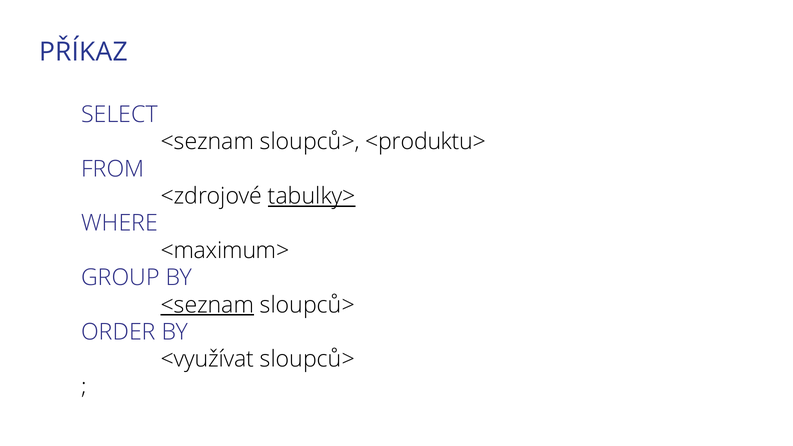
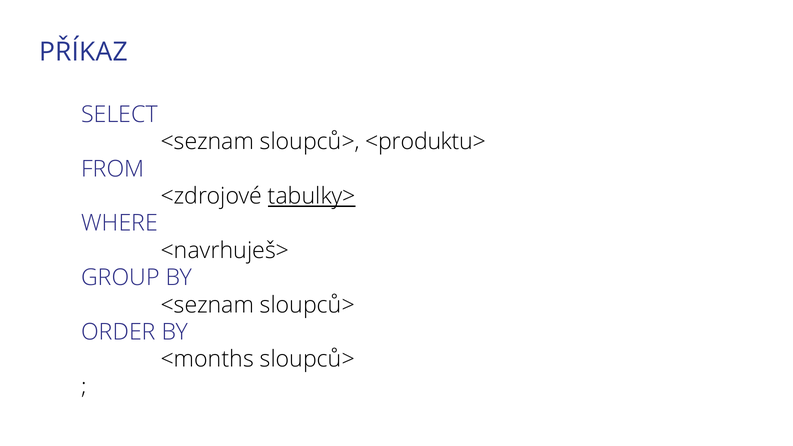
<maximum>: <maximum> -> <navrhuješ> (225, 251)
<seznam underline: present -> none (207, 305)
<využívat: <využívat -> <months (207, 359)
